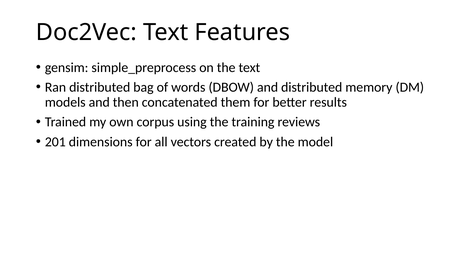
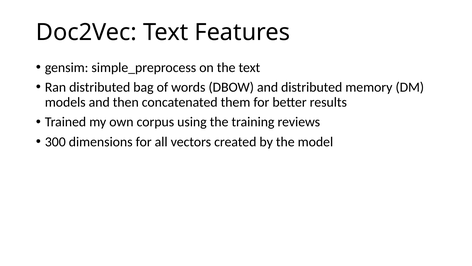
201: 201 -> 300 (55, 142)
